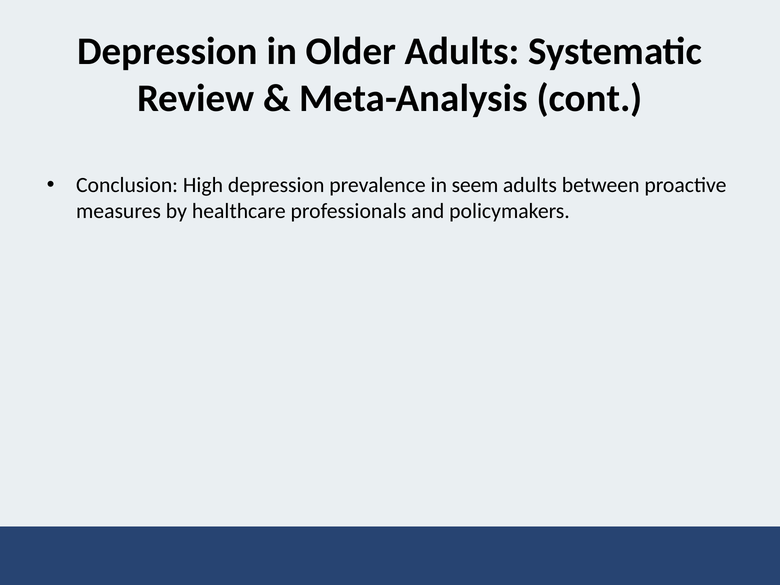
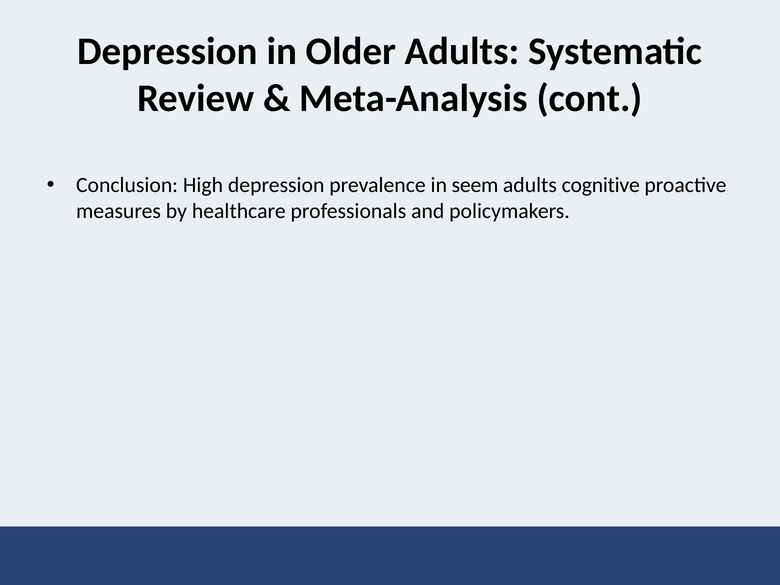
between: between -> cognitive (601, 185)
